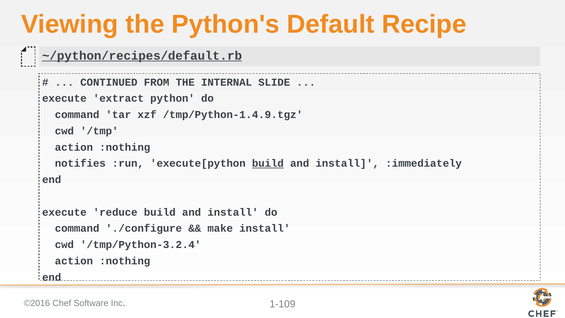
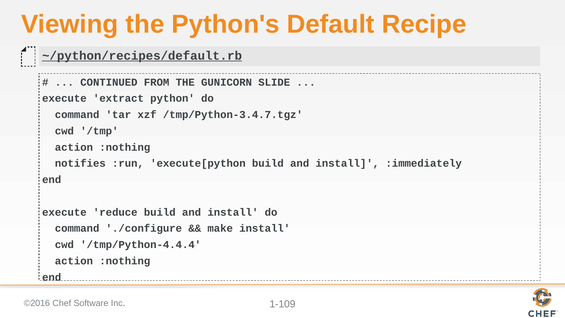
INTERNAL: INTERNAL -> GUNICORN (227, 82)
/tmp/Python-1.4.9.tgz: /tmp/Python-1.4.9.tgz -> /tmp/Python-3.4.7.tgz (233, 115)
build underline: present -> none (268, 163)
/tmp/Python-3.2.4: /tmp/Python-3.2.4 -> /tmp/Python-4.4.4 (141, 245)
